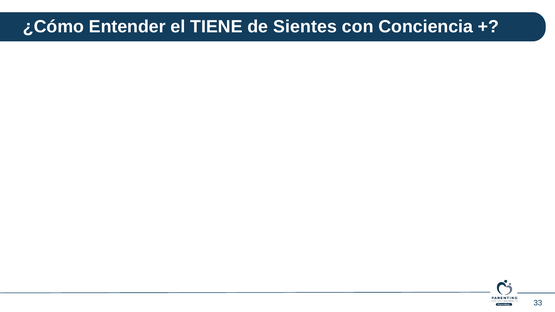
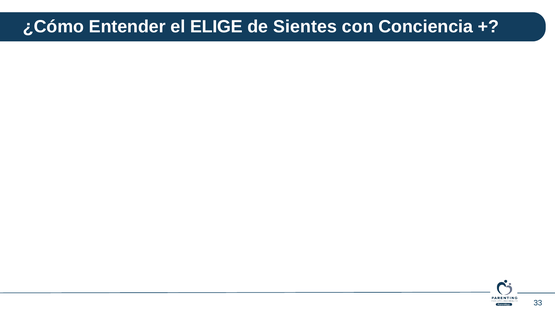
TIENE: TIENE -> ELIGE (217, 27)
